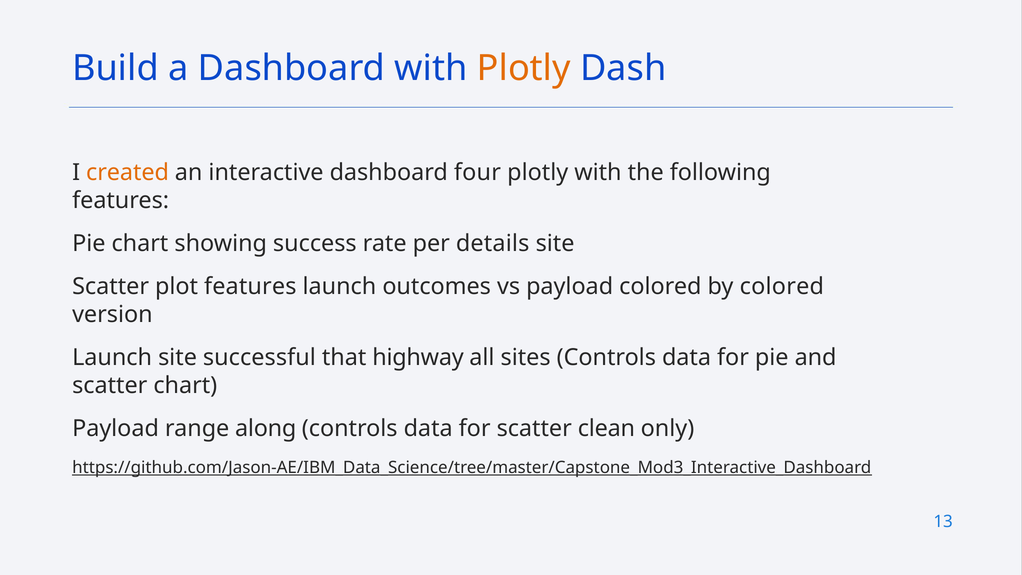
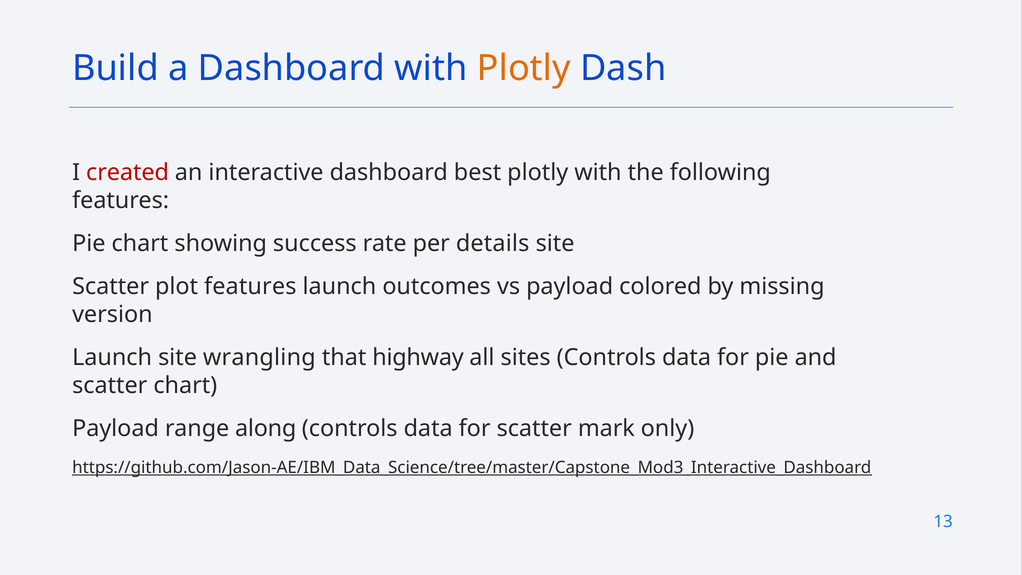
created colour: orange -> red (128, 173)
four: four -> best (478, 173)
by colored: colored -> missing (782, 287)
successful: successful -> wrangling (259, 358)
clean: clean -> mark (606, 429)
